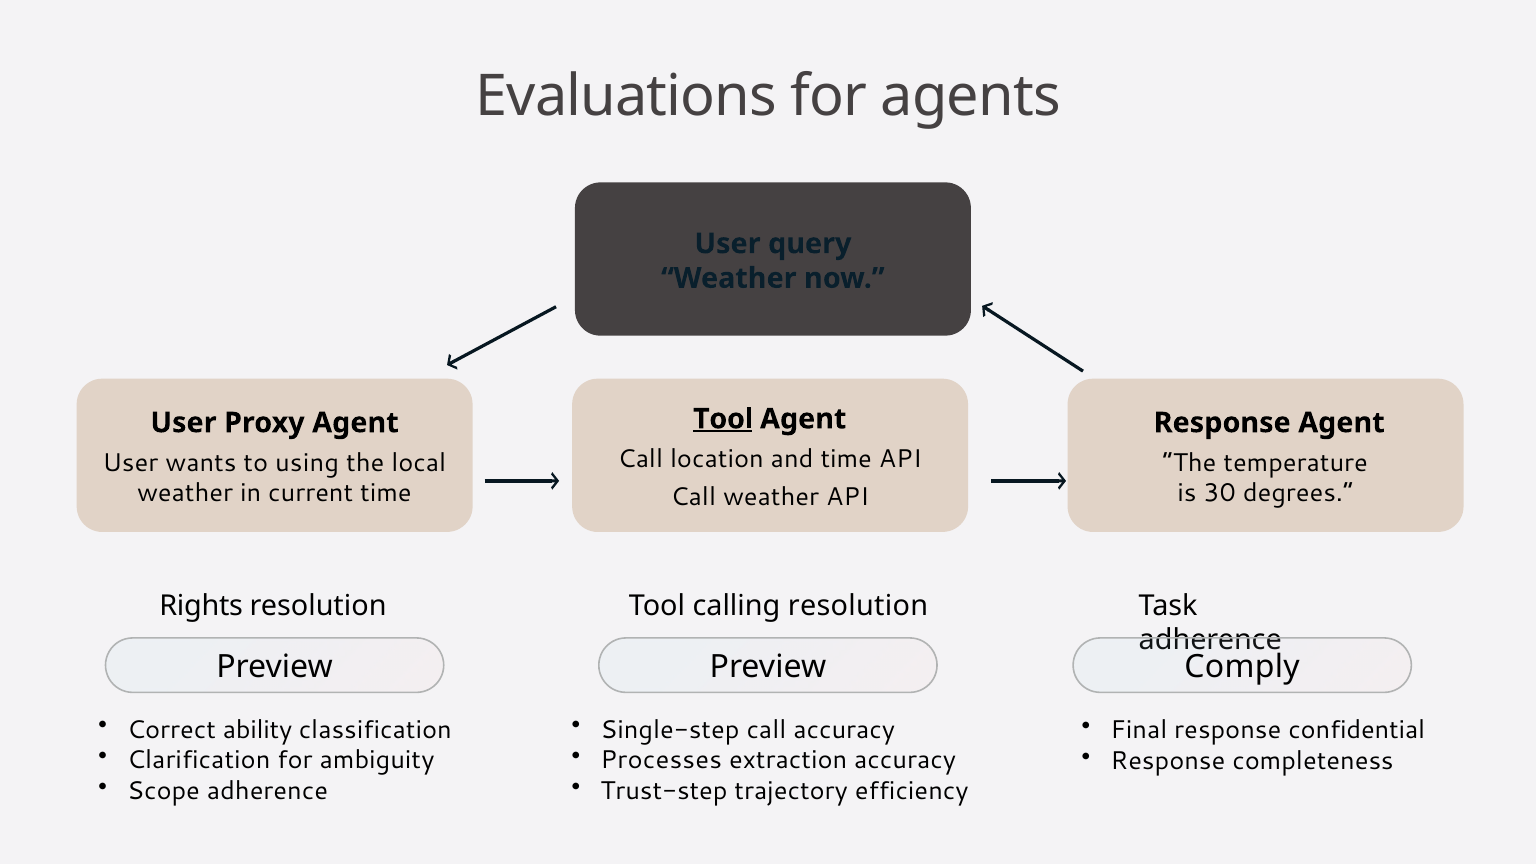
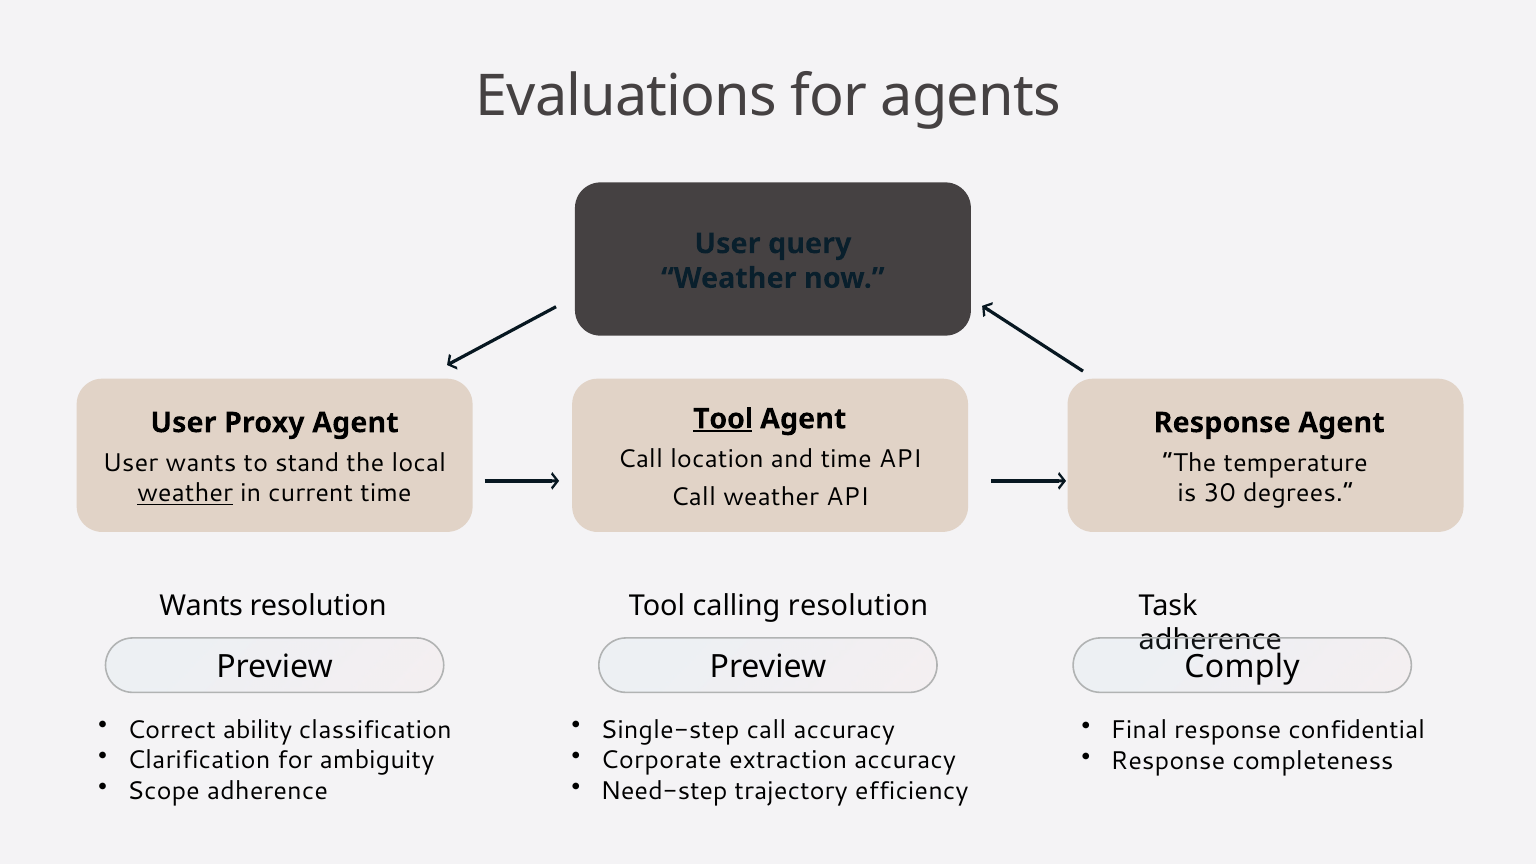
using: using -> stand (307, 463)
weather underline: none -> present (185, 494)
Rights: Rights -> Wants (201, 606)
Processes: Processes -> Corporate (661, 760)
Trust-step: Trust-step -> Need-step (664, 791)
